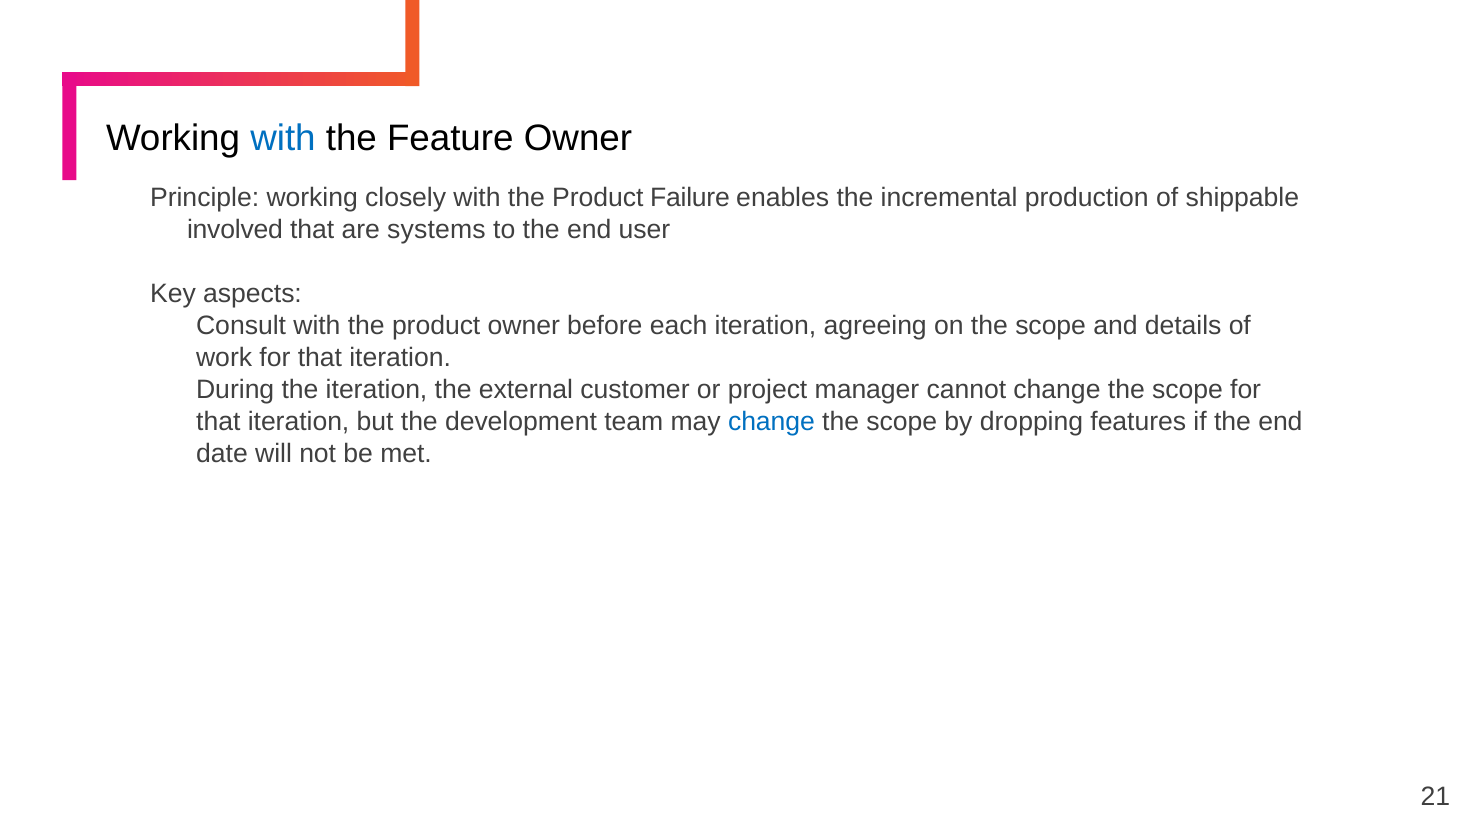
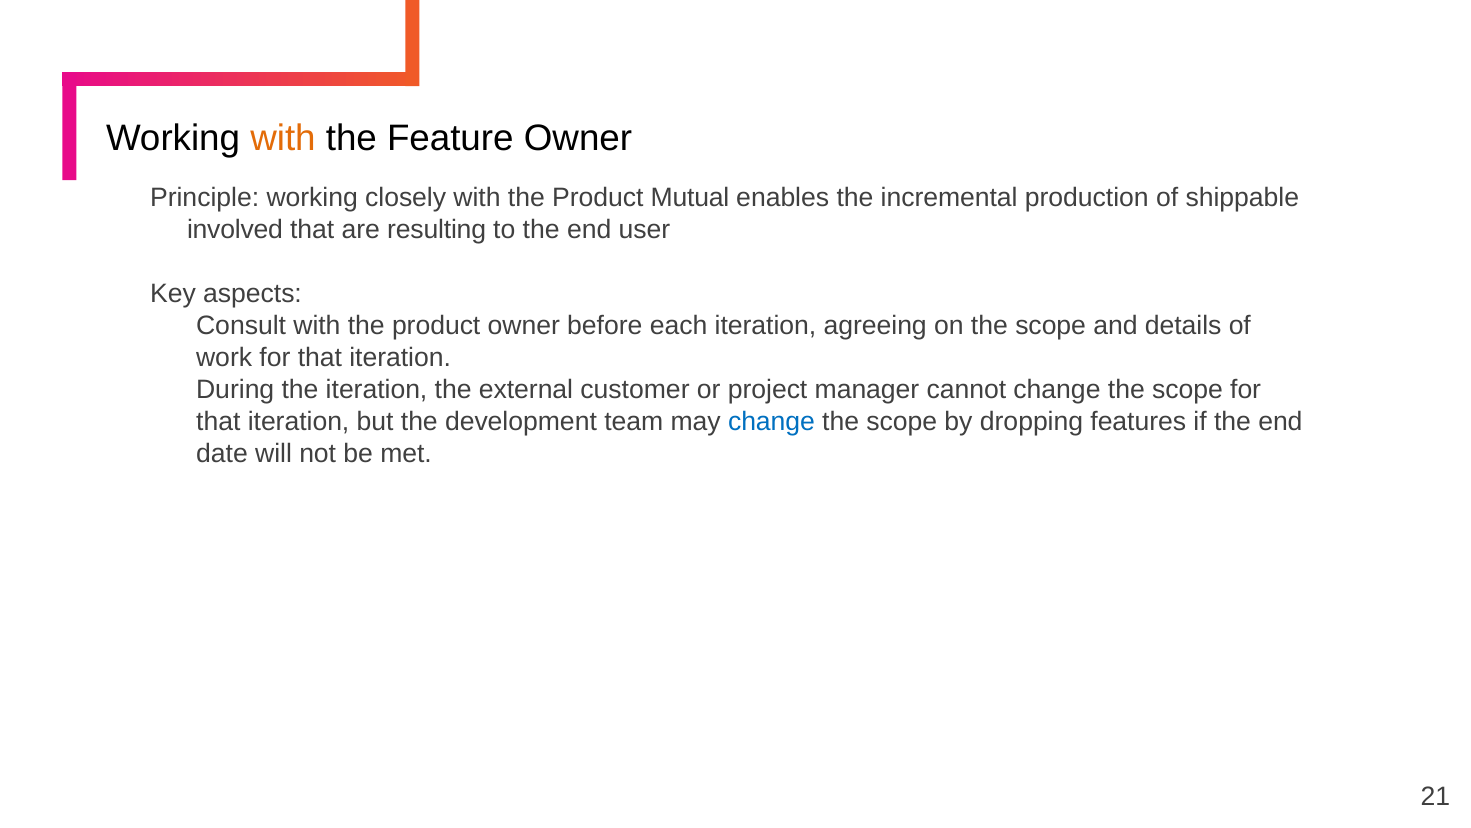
with colour: blue -> orange (283, 138)
Failure: Failure -> Mutual (690, 198)
systems: systems -> resulting (437, 230)
